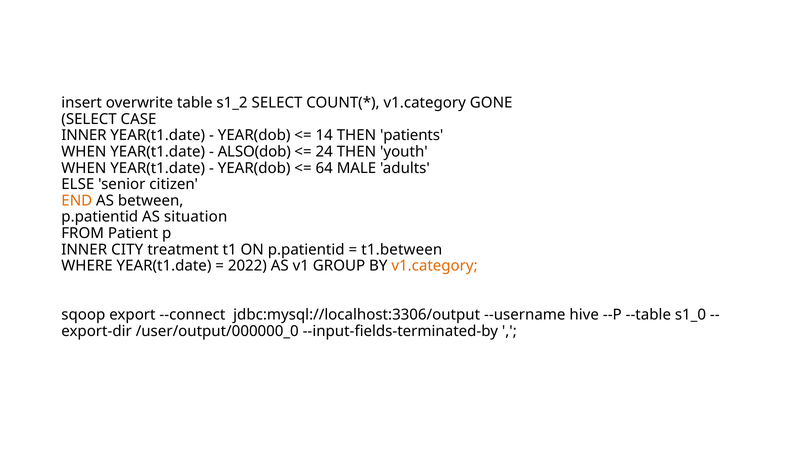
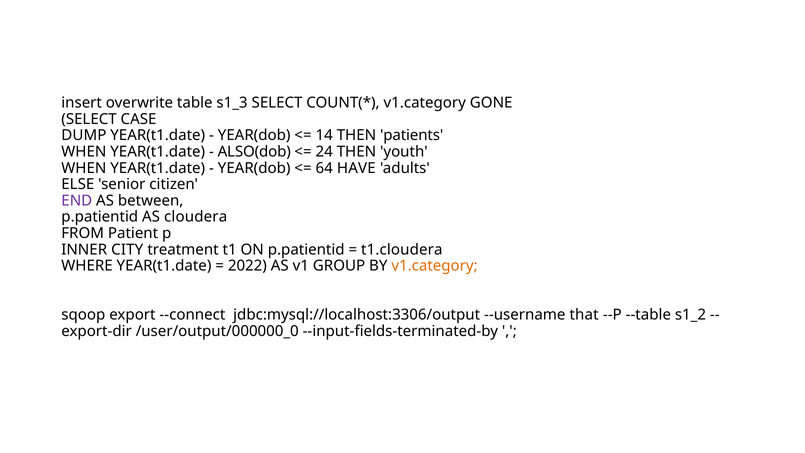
s1_2: s1_2 -> s1_3 (232, 103)
INNER: INNER -> DUMP (84, 135)
MALE: MALE -> HAVE (356, 168)
END colour: orange -> purple (77, 201)
situation: situation -> cloudera (196, 217)
t1.between: t1.between -> t1.cloudera (402, 250)
hive: hive -> that (584, 315)
s1_0: s1_0 -> s1_2 (690, 315)
